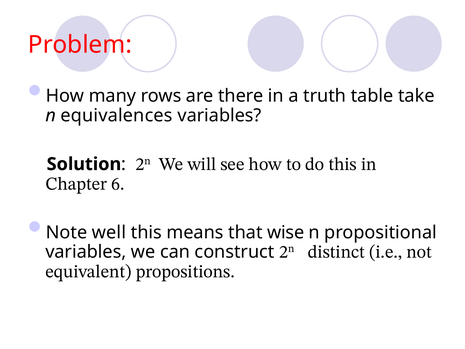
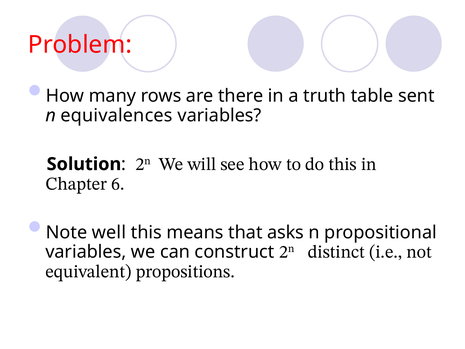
take: take -> sent (416, 96)
wise: wise -> asks (286, 232)
